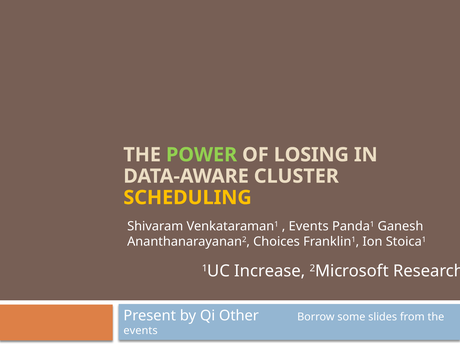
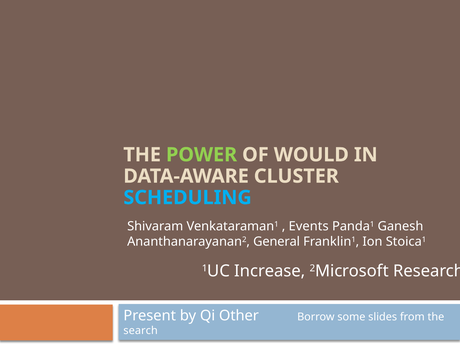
LOSING: LOSING -> WOULD (311, 155)
SCHEDULING colour: yellow -> light blue (188, 198)
Choices: Choices -> General (277, 242)
events: events -> search (141, 331)
